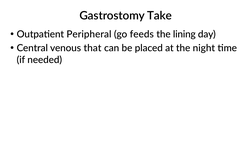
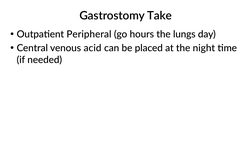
feeds: feeds -> hours (142, 34)
lining: lining -> lungs (184, 34)
that: that -> acid (93, 48)
